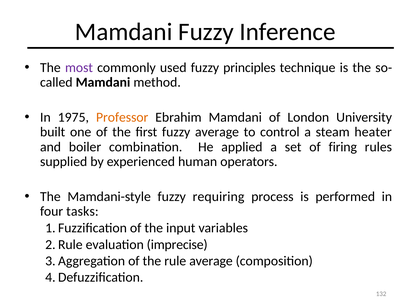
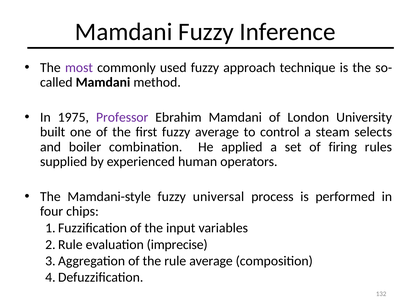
principles: principles -> approach (249, 68)
Professor colour: orange -> purple (122, 117)
heater: heater -> selects (373, 132)
requiring: requiring -> universal (218, 197)
tasks: tasks -> chips (82, 212)
